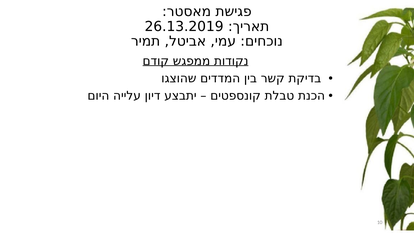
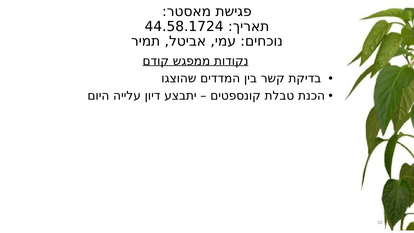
26.13.2019: 26.13.2019 -> 44.58.1724 (184, 26)
